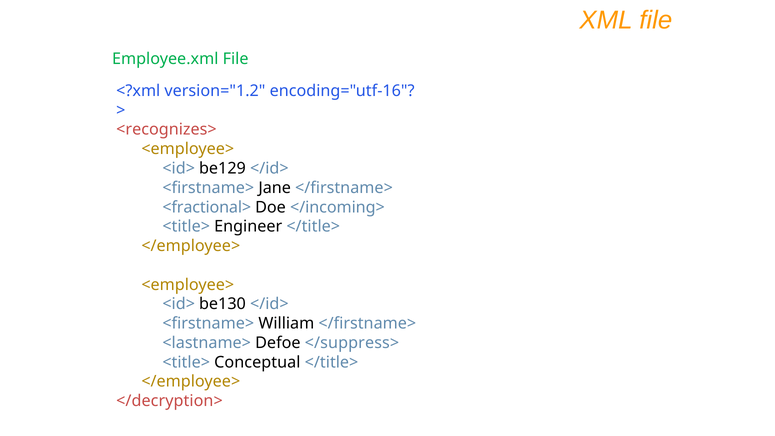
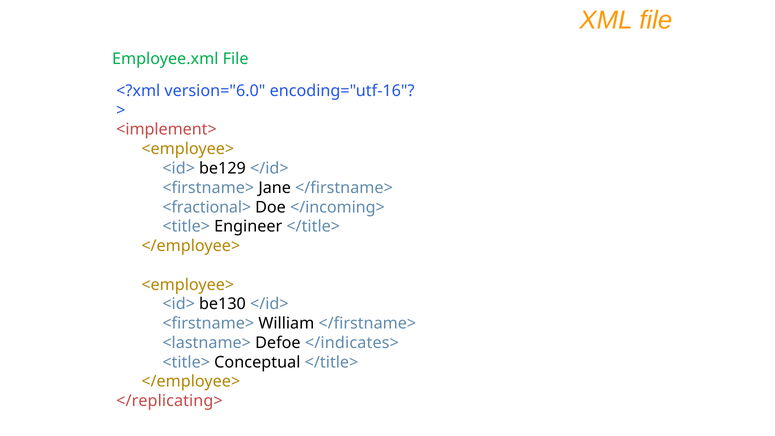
version="1.2: version="1.2 -> version="6.0 (215, 91)
<recognizes>: <recognizes> -> <implement> (166, 130)
</suppress>: </suppress> -> </indicates> (352, 343)
</decryption>: </decryption> -> </replicating> (169, 401)
